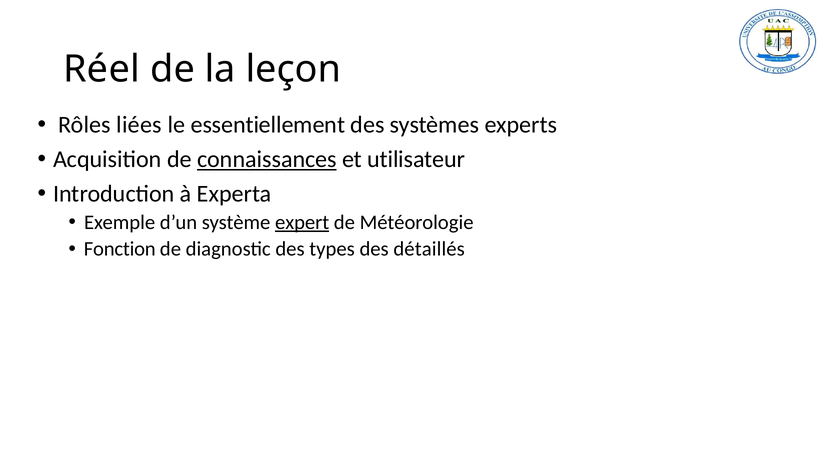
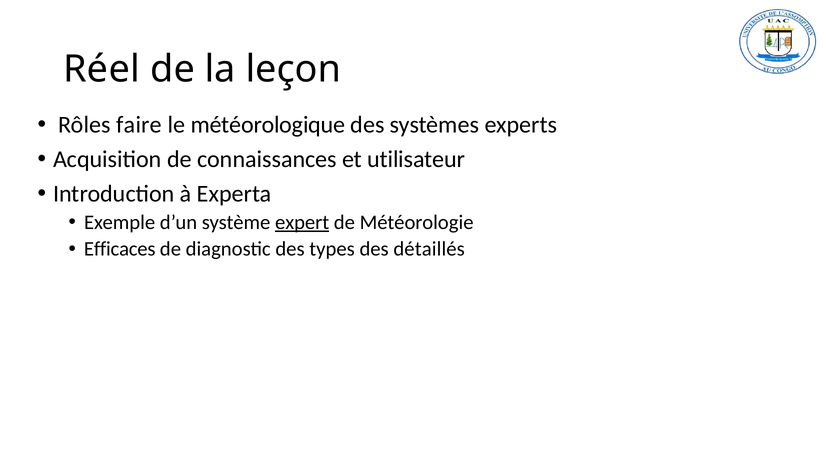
liées: liées -> faire (139, 125)
essentiellement: essentiellement -> météorologique (268, 125)
connaissances underline: present -> none (267, 159)
Fonction: Fonction -> Efficaces (120, 249)
